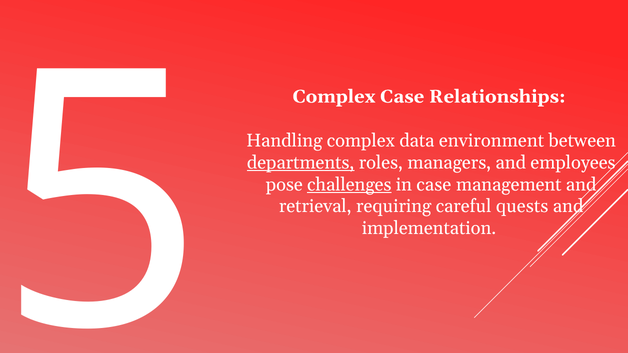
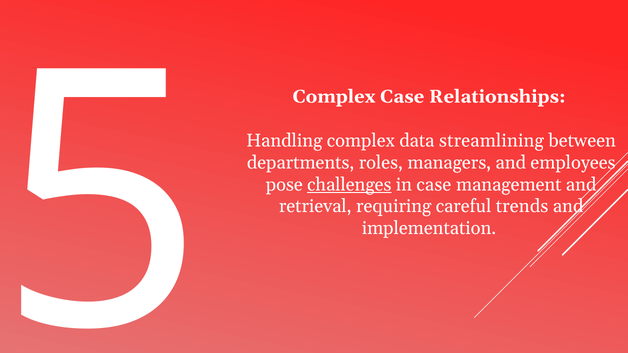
environment: environment -> streamlining (491, 141)
departments underline: present -> none (301, 163)
quests: quests -> trends (522, 207)
